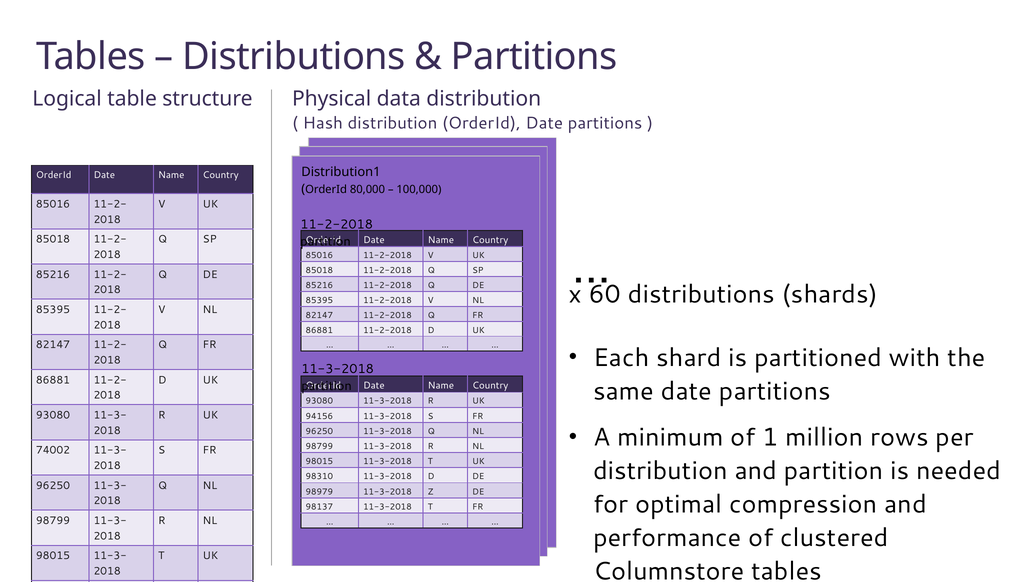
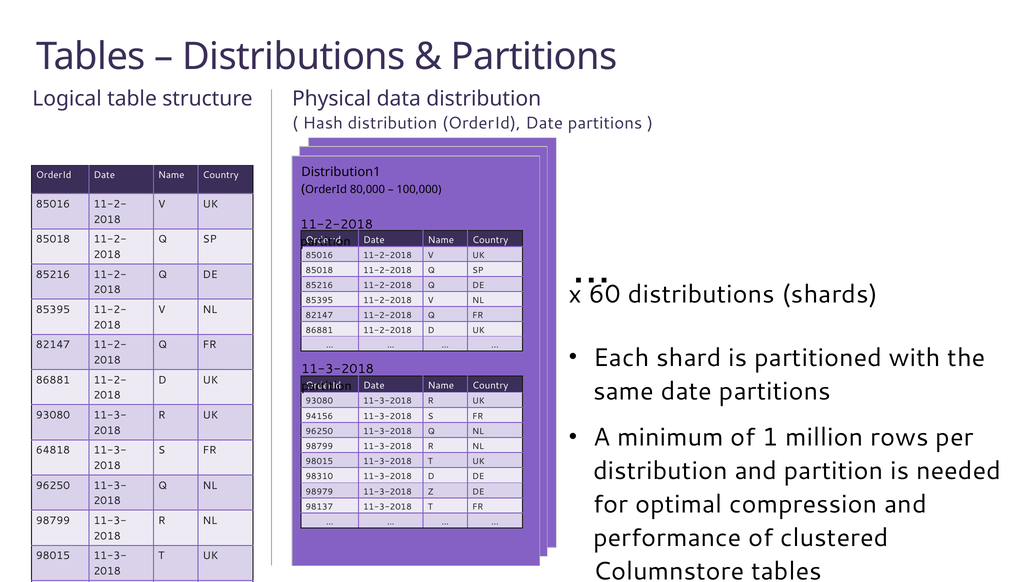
74002: 74002 -> 64818 (53, 450)
